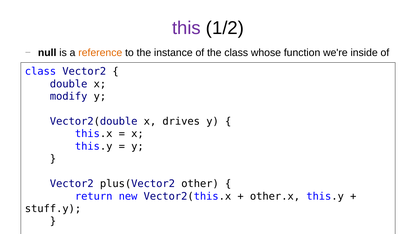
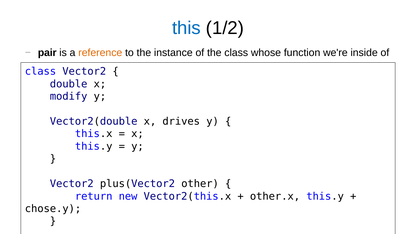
this colour: purple -> blue (186, 28)
null: null -> pair (47, 53)
stuff.y: stuff.y -> chose.y (53, 209)
